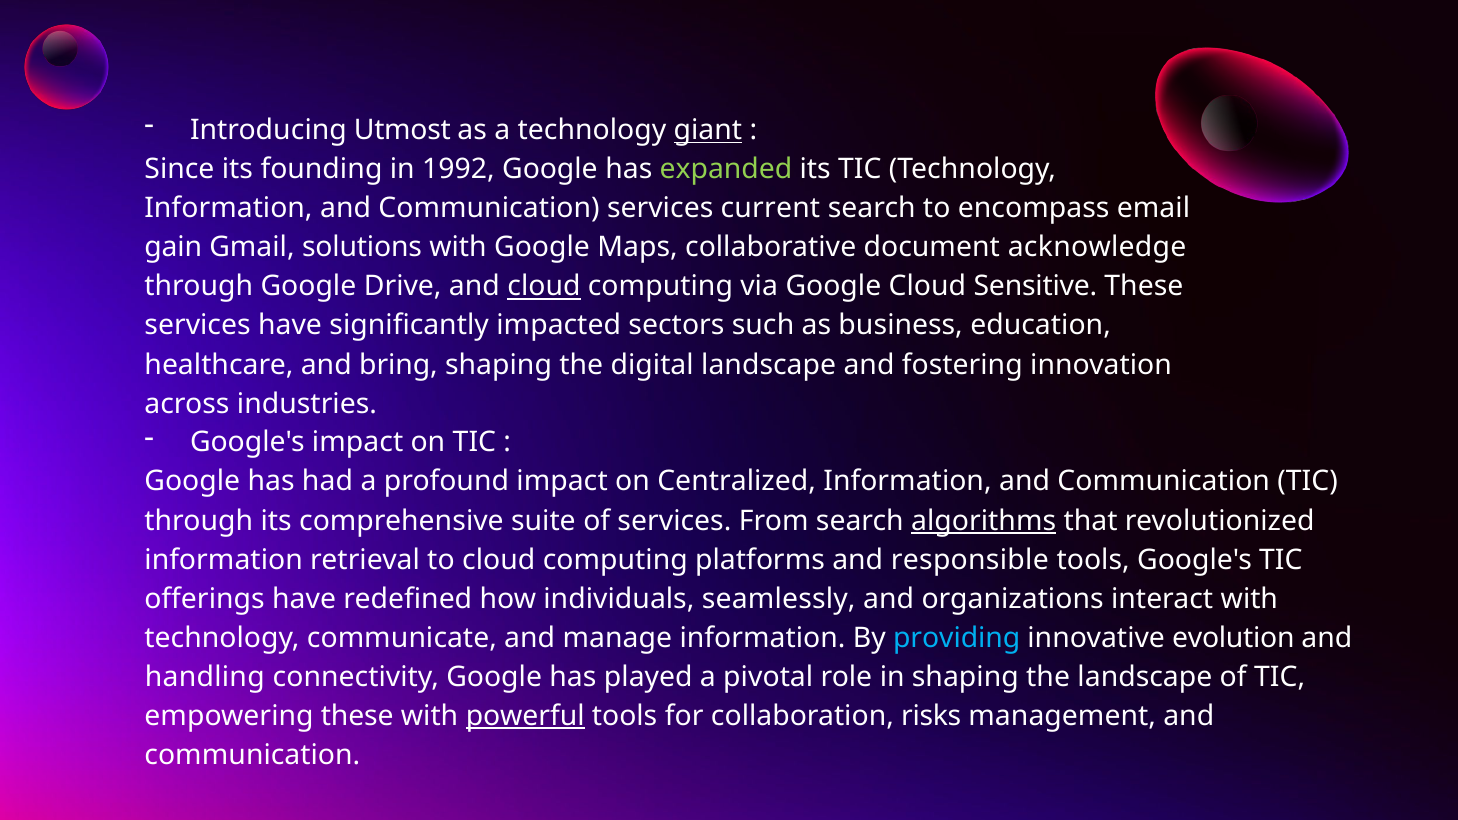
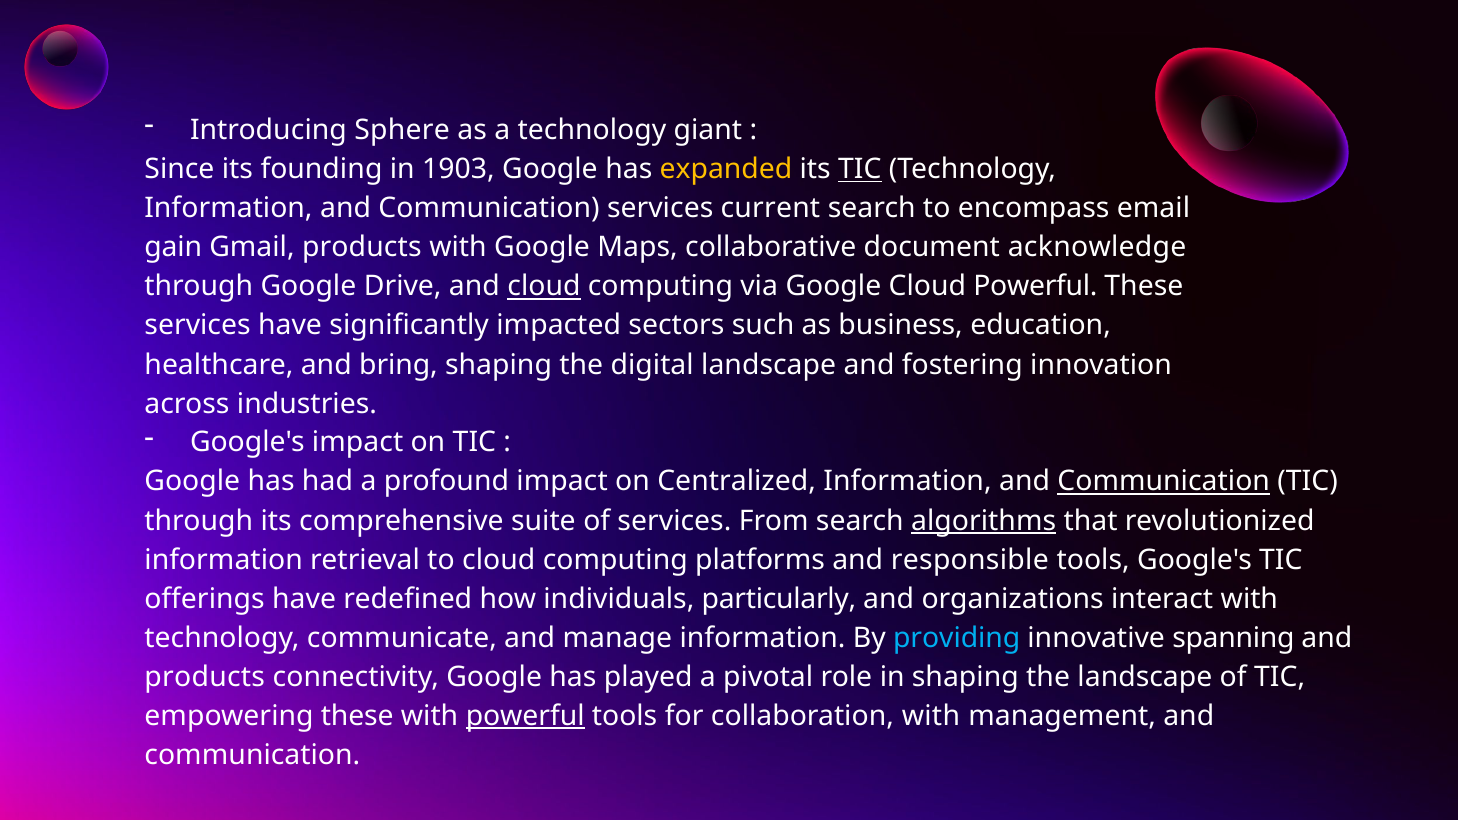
Utmost: Utmost -> Sphere (402, 130)
giant underline: present -> none (708, 130)
1992: 1992 -> 1903 (458, 169)
expanded colour: light green -> yellow (726, 169)
TIC underline: none -> present (860, 169)
Gmail solutions: solutions -> products (362, 248)
Cloud Sensitive: Sensitive -> Powerful (1035, 287)
Communication underline: none -> present (1164, 482)
seamlessly: seamlessly -> particularly (779, 599)
evolution: evolution -> spanning (1233, 638)
handling: handling -> products (205, 677)
collaboration risks: risks -> with (931, 716)
